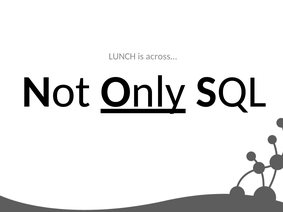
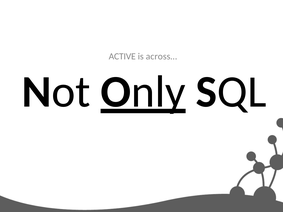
LUNCH: LUNCH -> ACTIVE (122, 56)
